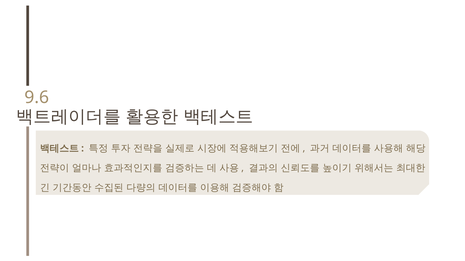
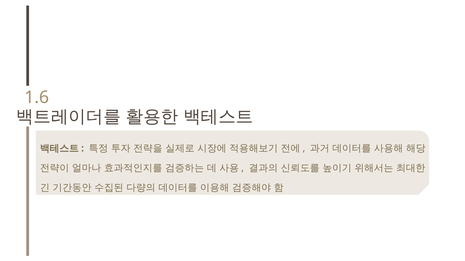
9.6: 9.6 -> 1.6 (37, 98)
